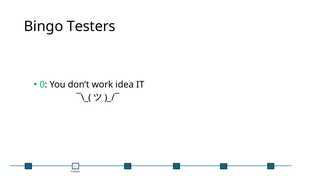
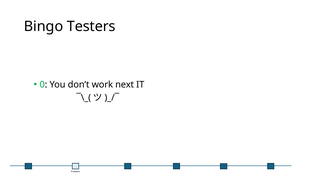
idea: idea -> next (125, 85)
